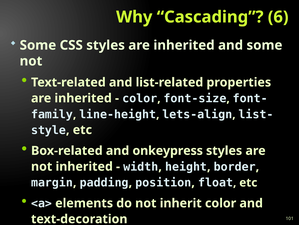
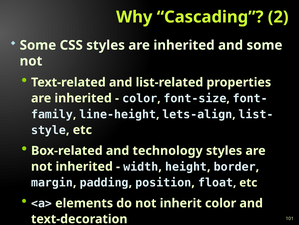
6: 6 -> 2 (278, 17)
onkeypress: onkeypress -> technology (168, 150)
